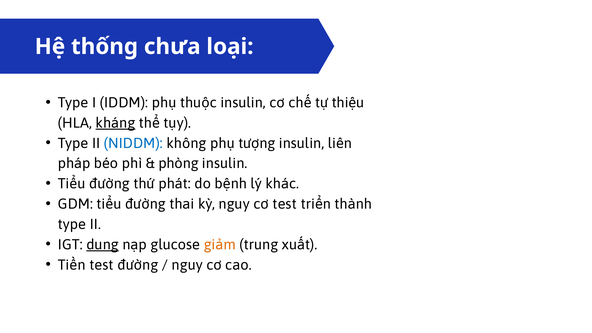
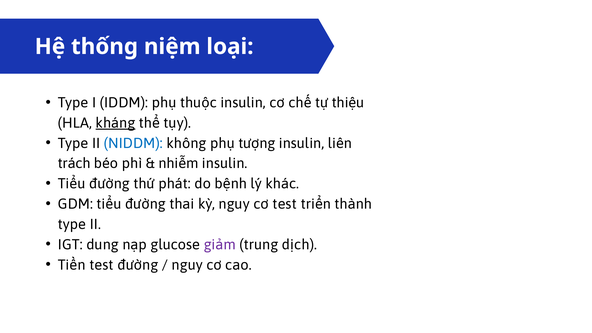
chưa: chưa -> niệm (172, 47)
pháp: pháp -> trách (74, 164)
phòng: phòng -> nhiễm (178, 164)
dung underline: present -> none (103, 245)
giảm colour: orange -> purple (220, 245)
xuất: xuất -> dịch (300, 245)
